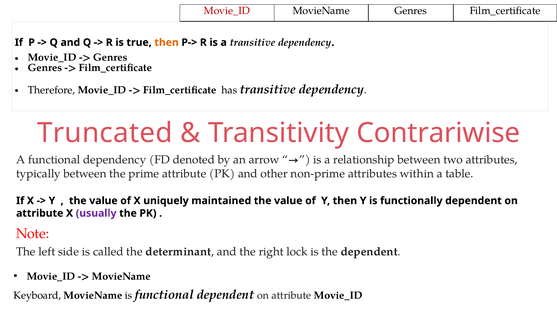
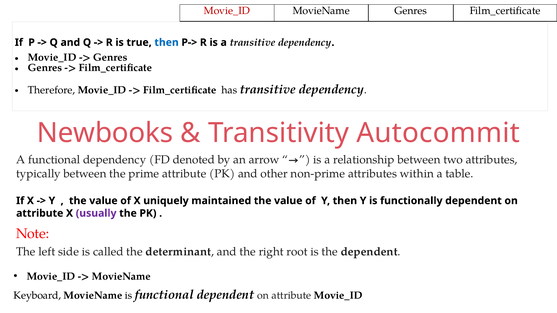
then colour: orange -> blue (167, 42)
Truncated: Truncated -> Newbooks (105, 133)
Contrariwise: Contrariwise -> Autocommit (438, 133)
lock: lock -> root (297, 252)
